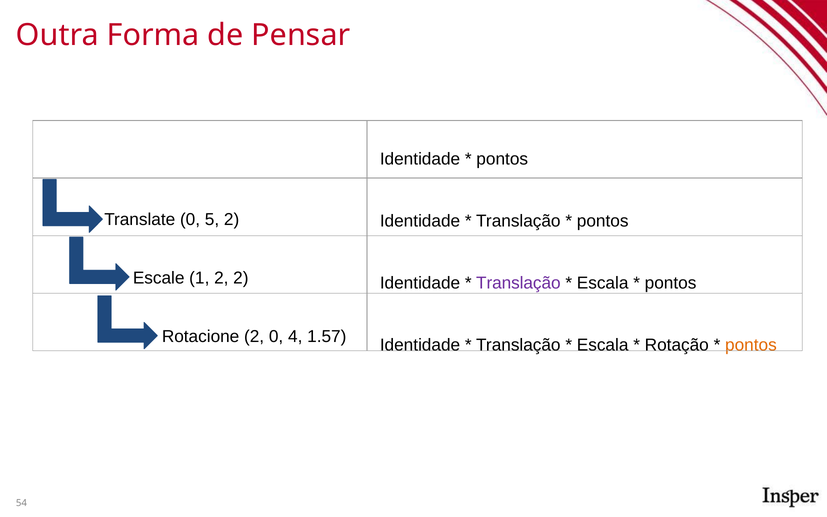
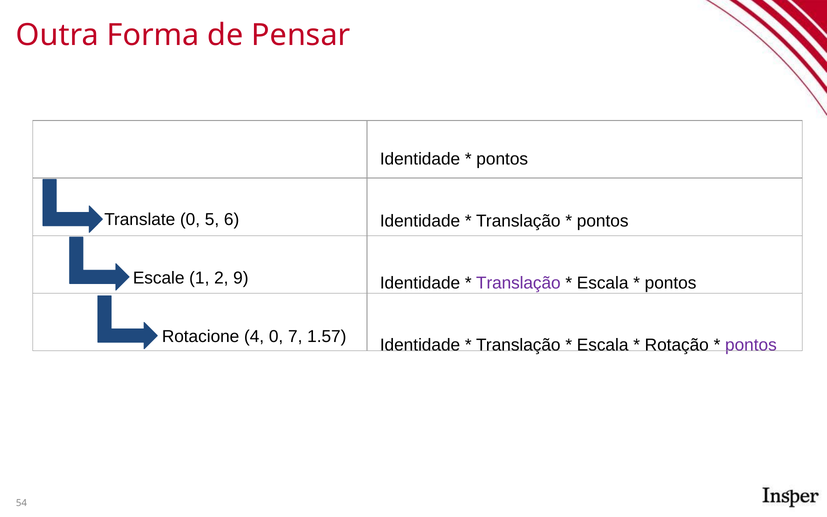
5 2: 2 -> 6 (232, 219)
2 2: 2 -> 9 (241, 278)
Rotacione 2: 2 -> 4 (254, 336)
4: 4 -> 7 (295, 336)
pontos colour: orange -> purple (751, 345)
